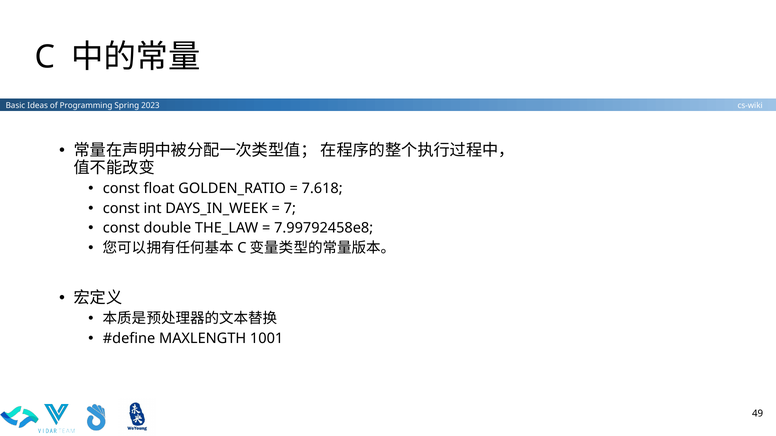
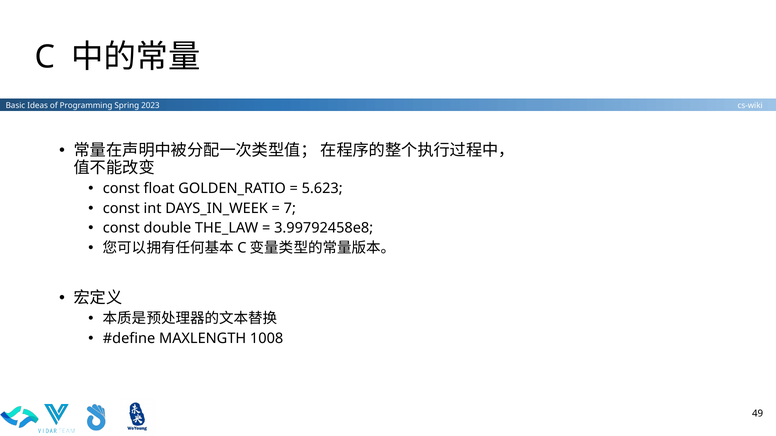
7.618: 7.618 -> 5.623 (322, 189)
7.99792458e8: 7.99792458e8 -> 3.99792458e8 (324, 228)
1001: 1001 -> 1008 (267, 339)
